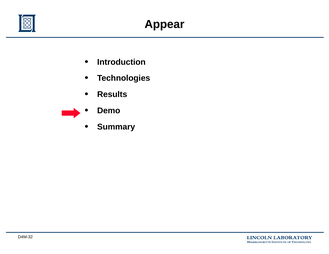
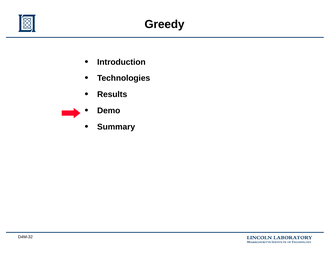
Appear: Appear -> Greedy (164, 24)
